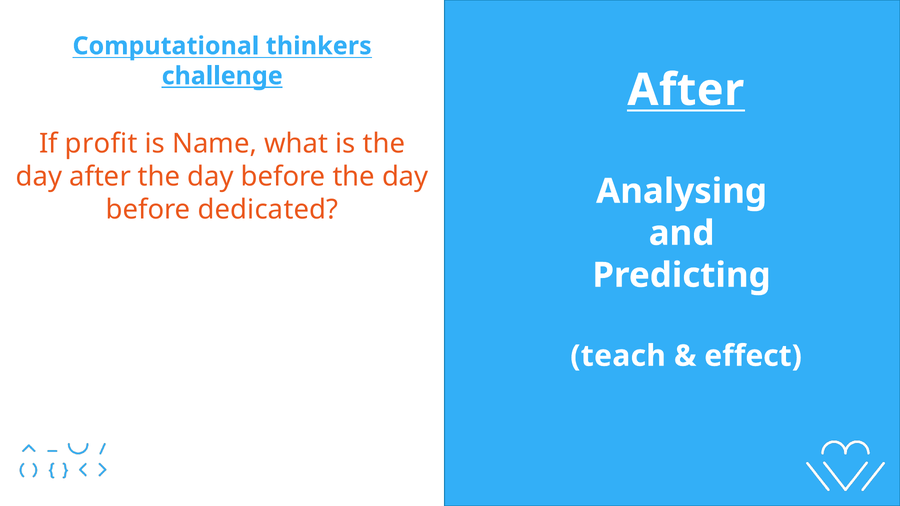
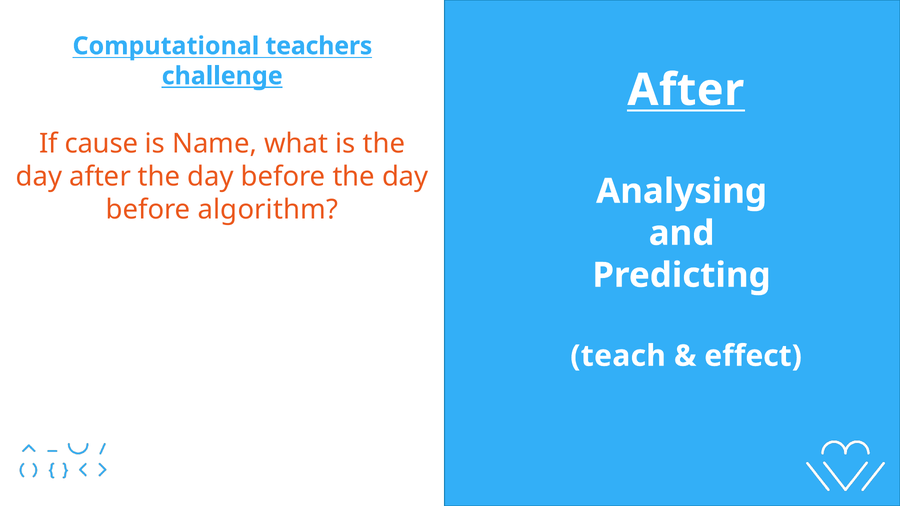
thinkers: thinkers -> teachers (319, 46)
profit: profit -> cause (101, 144)
dedicated: dedicated -> algorithm (268, 210)
